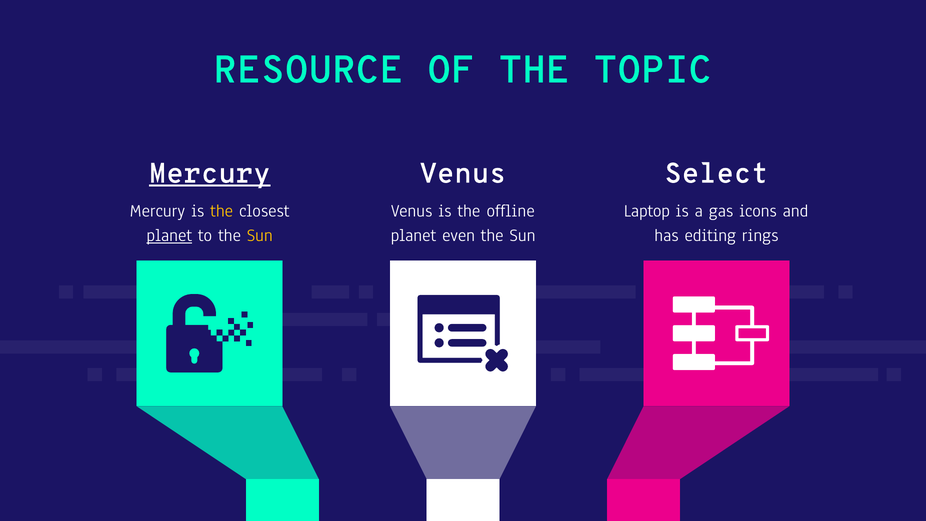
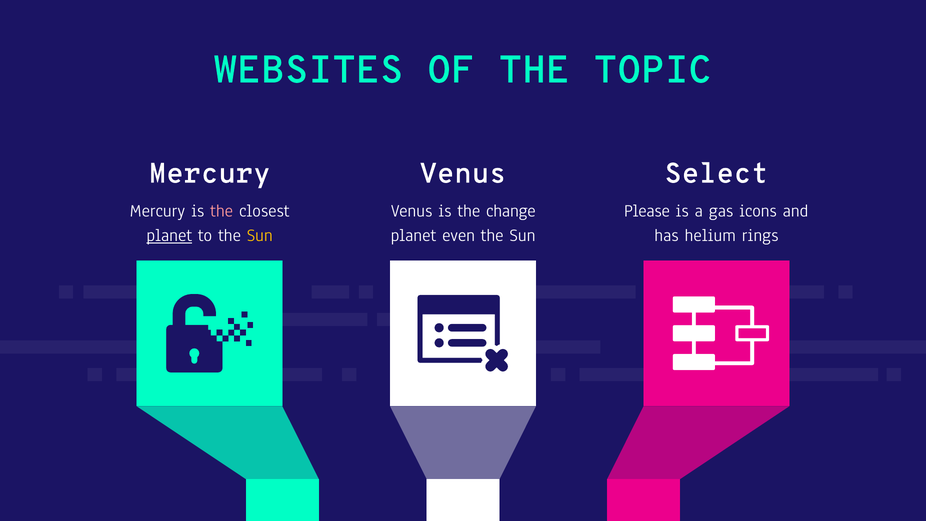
RESOURCE: RESOURCE -> WEBSITES (308, 70)
Mercury underline: present -> none (210, 173)
the colour: yellow -> pink (222, 211)
offline: offline -> change (511, 211)
Laptop: Laptop -> Please (647, 211)
editing: editing -> helium (710, 235)
